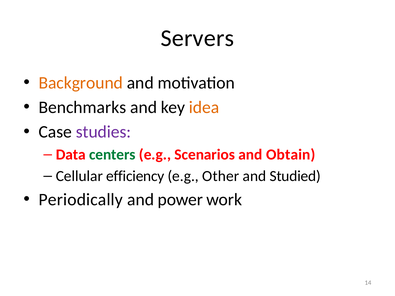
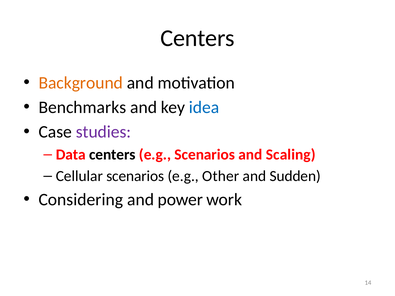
Servers: Servers -> Centers (198, 38)
idea colour: orange -> blue (204, 107)
centers colour: green -> black (112, 155)
Obtain: Obtain -> Scaling (291, 155)
Cellular efficiency: efficiency -> scenarios (135, 176)
Studied: Studied -> Sudden (295, 176)
Periodically: Periodically -> Considering (81, 200)
